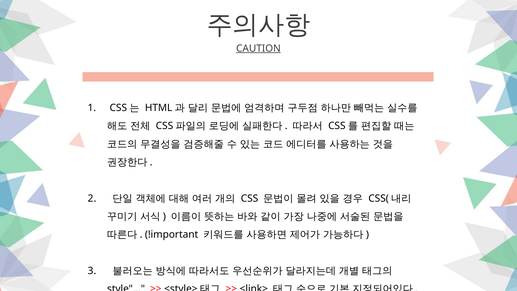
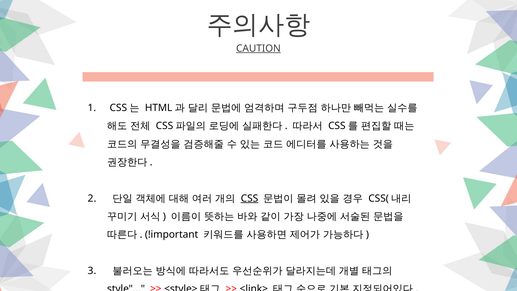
CSS underline: none -> present (250, 198)
